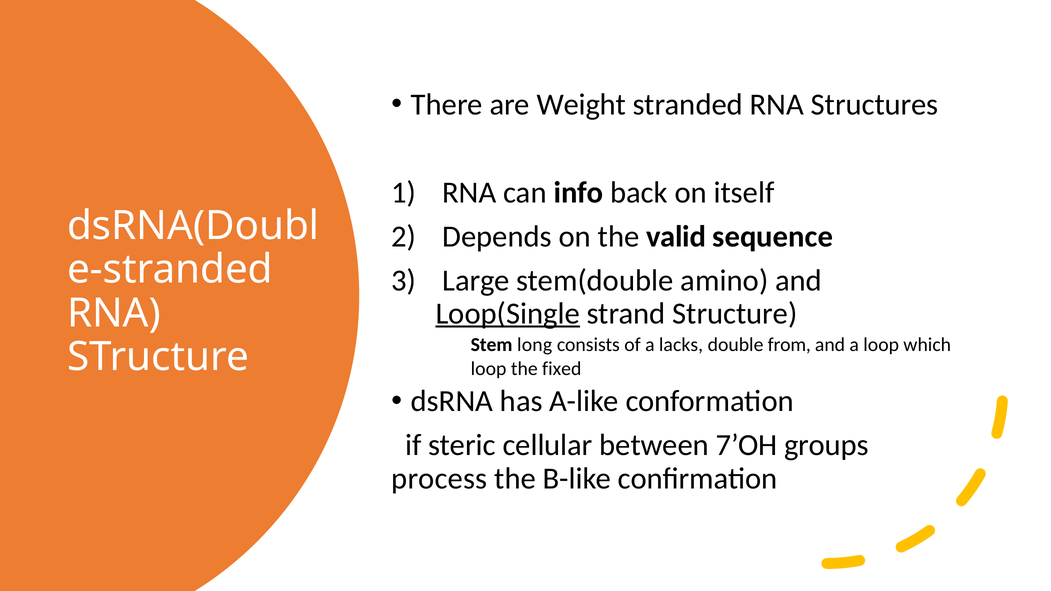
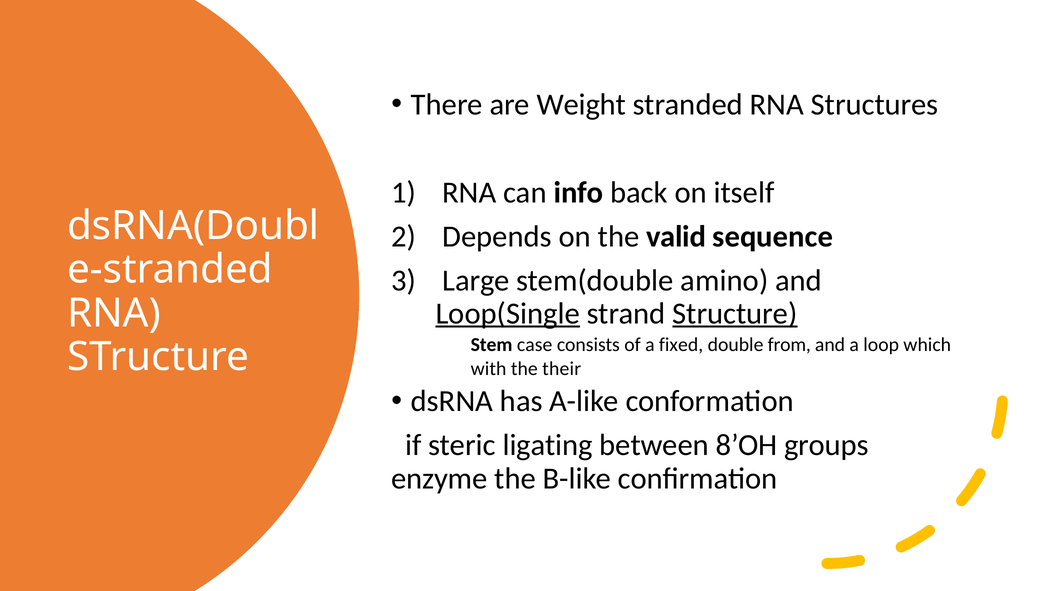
Structure underline: none -> present (735, 314)
long: long -> case (535, 345)
lacks: lacks -> fixed (681, 345)
loop: loop -> with (489, 369)
fixed: fixed -> their (562, 369)
cellular: cellular -> ligating (548, 446)
7’OH: 7’OH -> 8’OH (747, 446)
process: process -> enzyme (439, 479)
